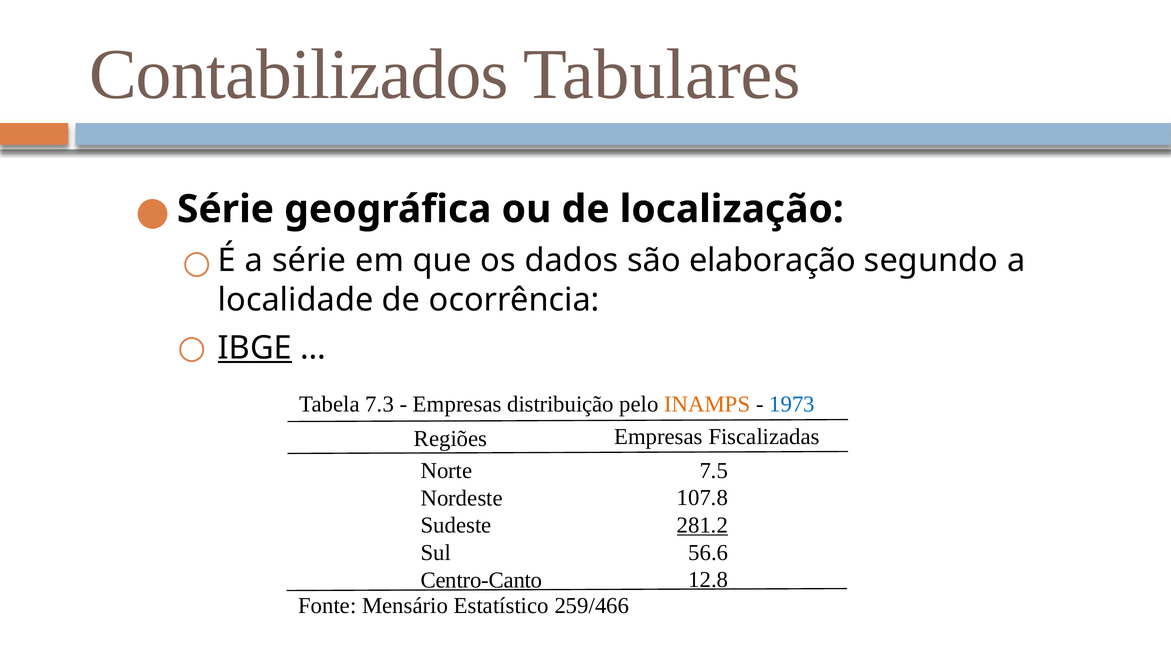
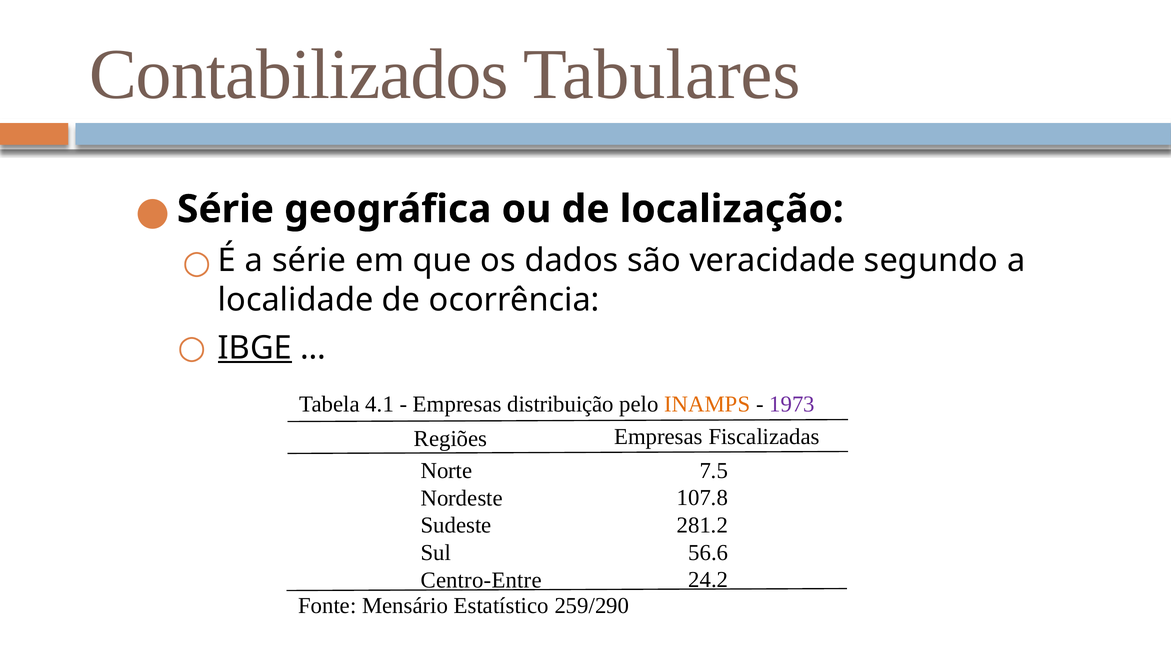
elaboração: elaboração -> veracidade (772, 261)
7.3: 7.3 -> 4.1 (380, 404)
1973 colour: blue -> purple (792, 404)
281.2 underline: present -> none (702, 525)
12.8: 12.8 -> 24.2 (708, 580)
Centro-Canto: Centro-Canto -> Centro-Entre (481, 580)
259/466: 259/466 -> 259/290 (592, 606)
